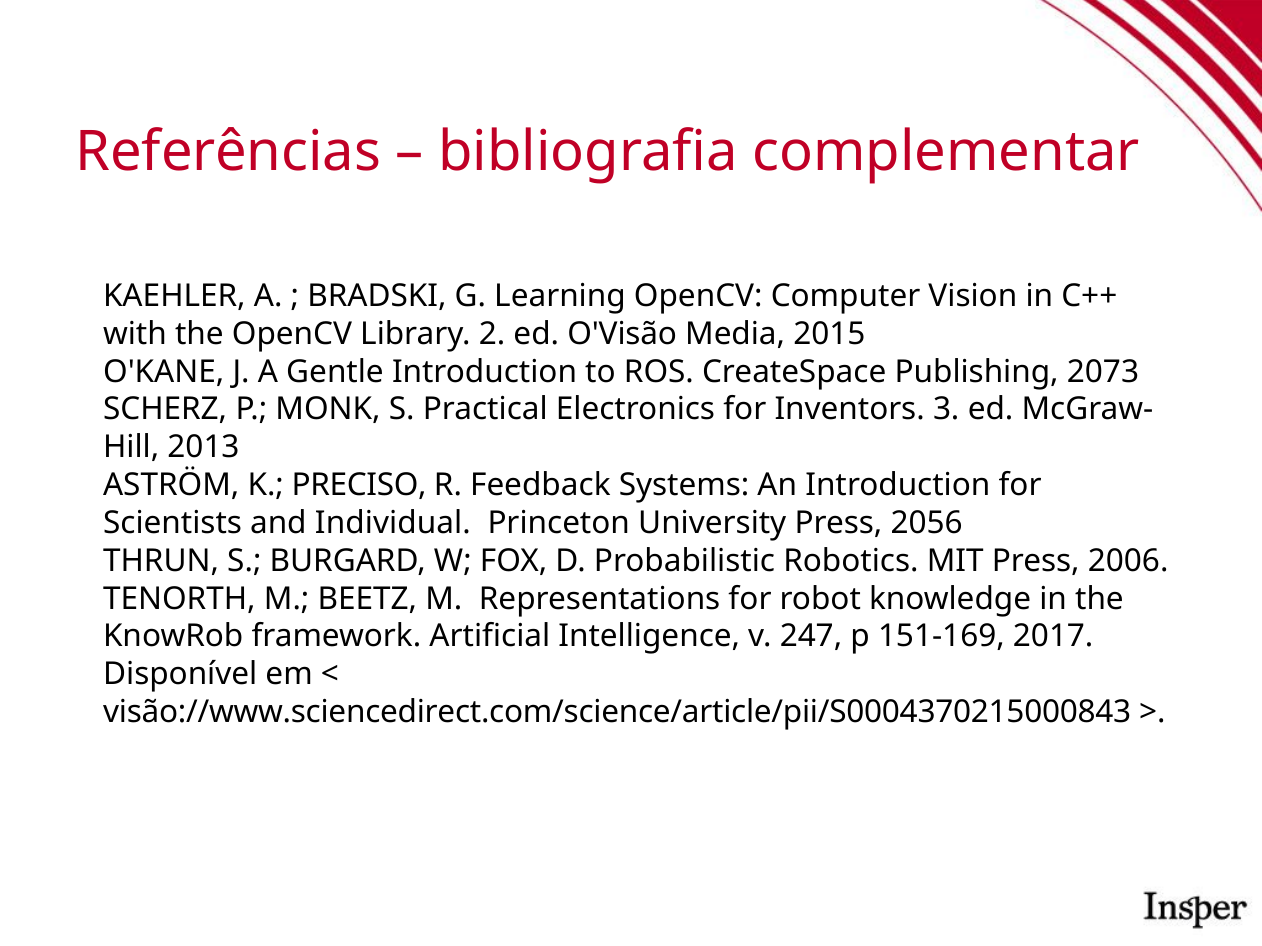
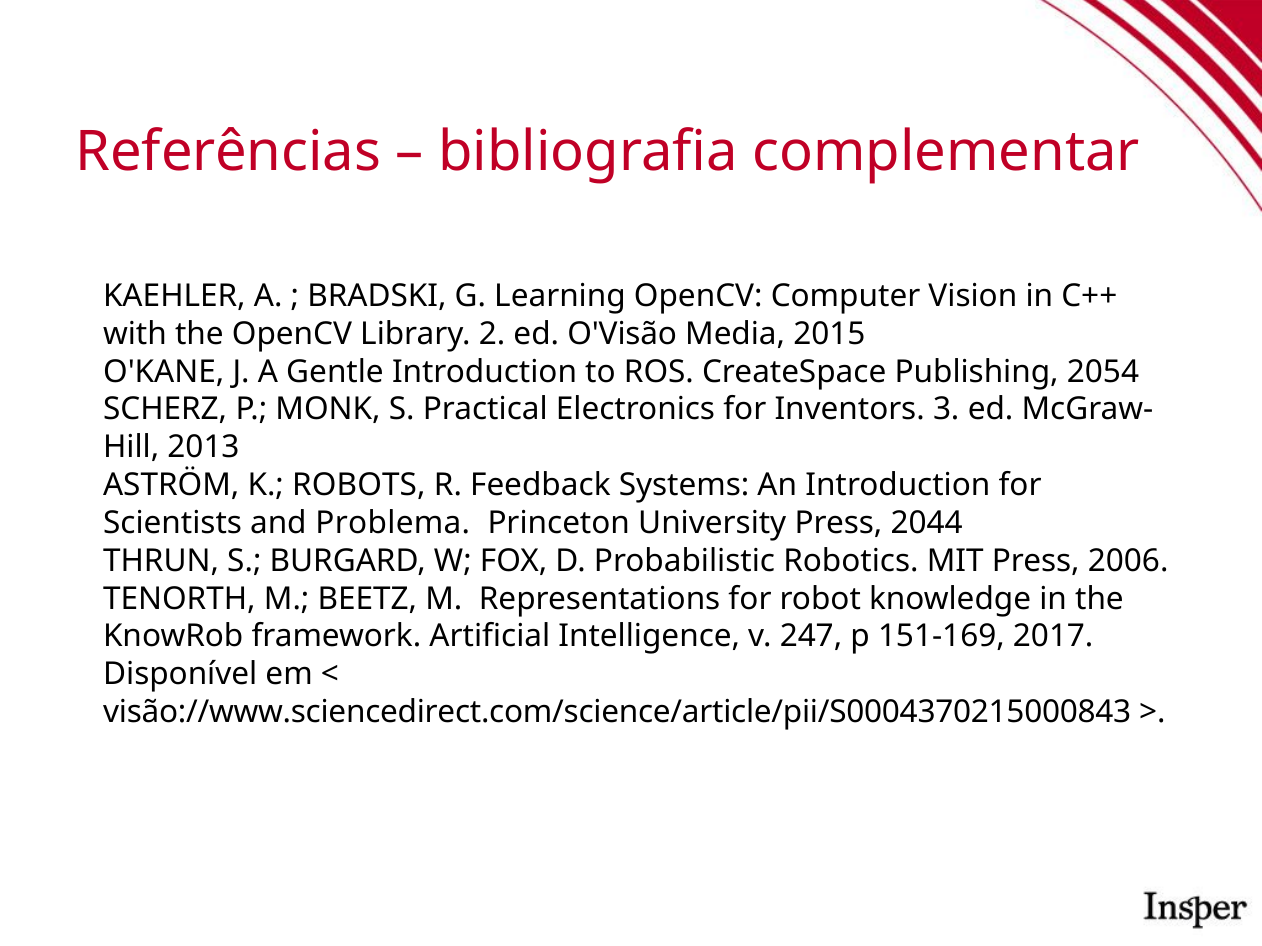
2073: 2073 -> 2054 (1103, 372)
PRECISO: PRECISO -> ROBOTS (359, 485)
Individual: Individual -> Problema (393, 523)
2056: 2056 -> 2044 (927, 523)
